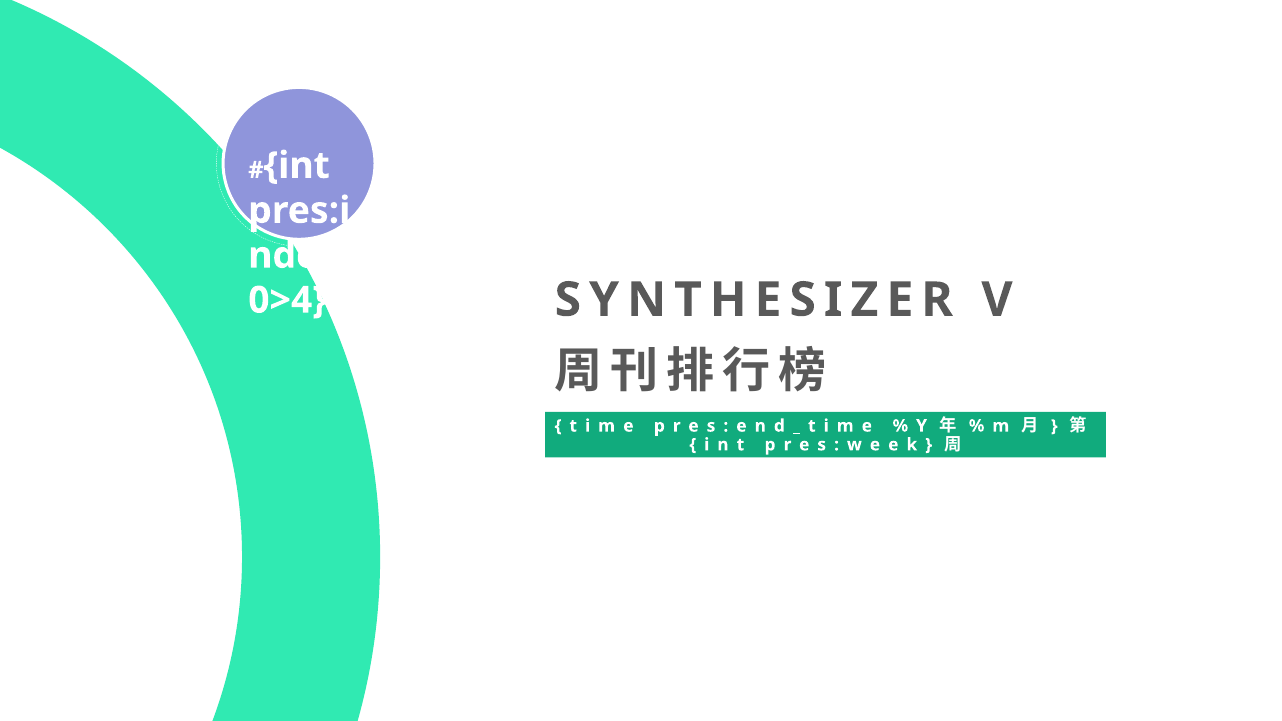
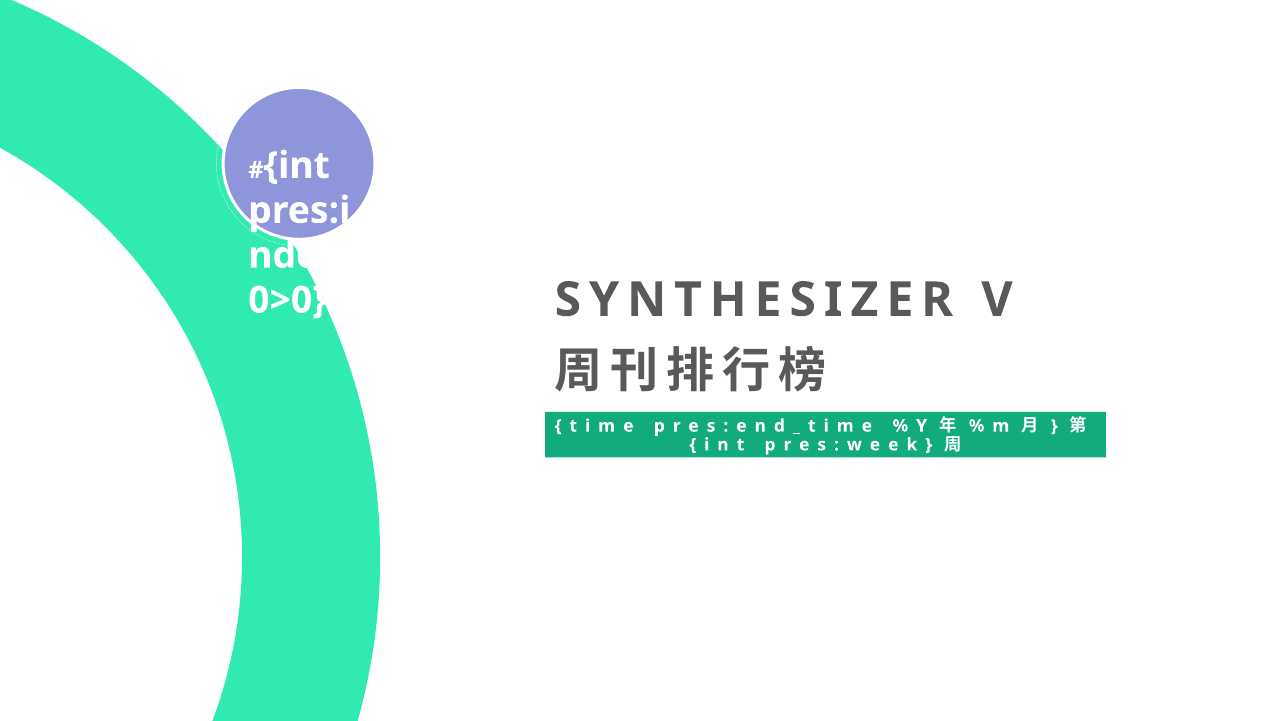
0>4: 0>4 -> 0>0 (288, 300)
